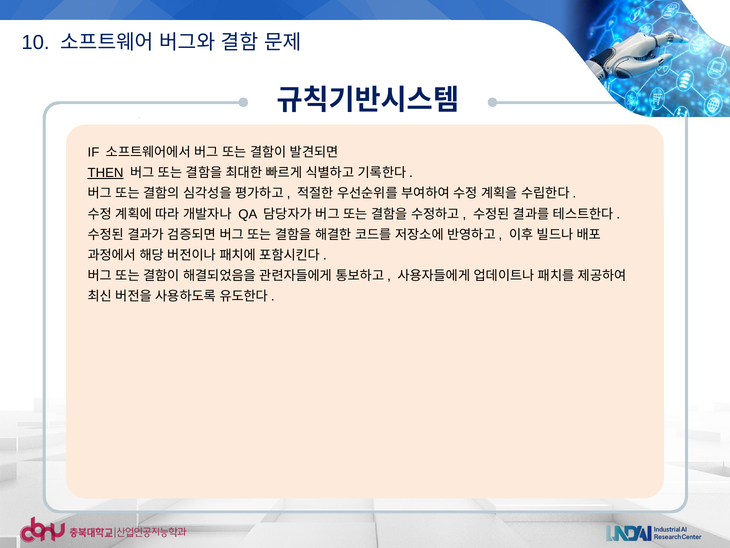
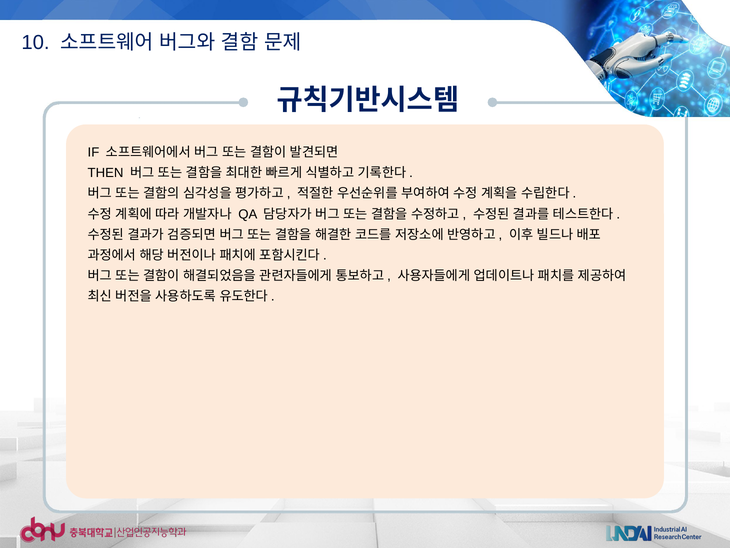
THEN underline: present -> none (106, 173)
